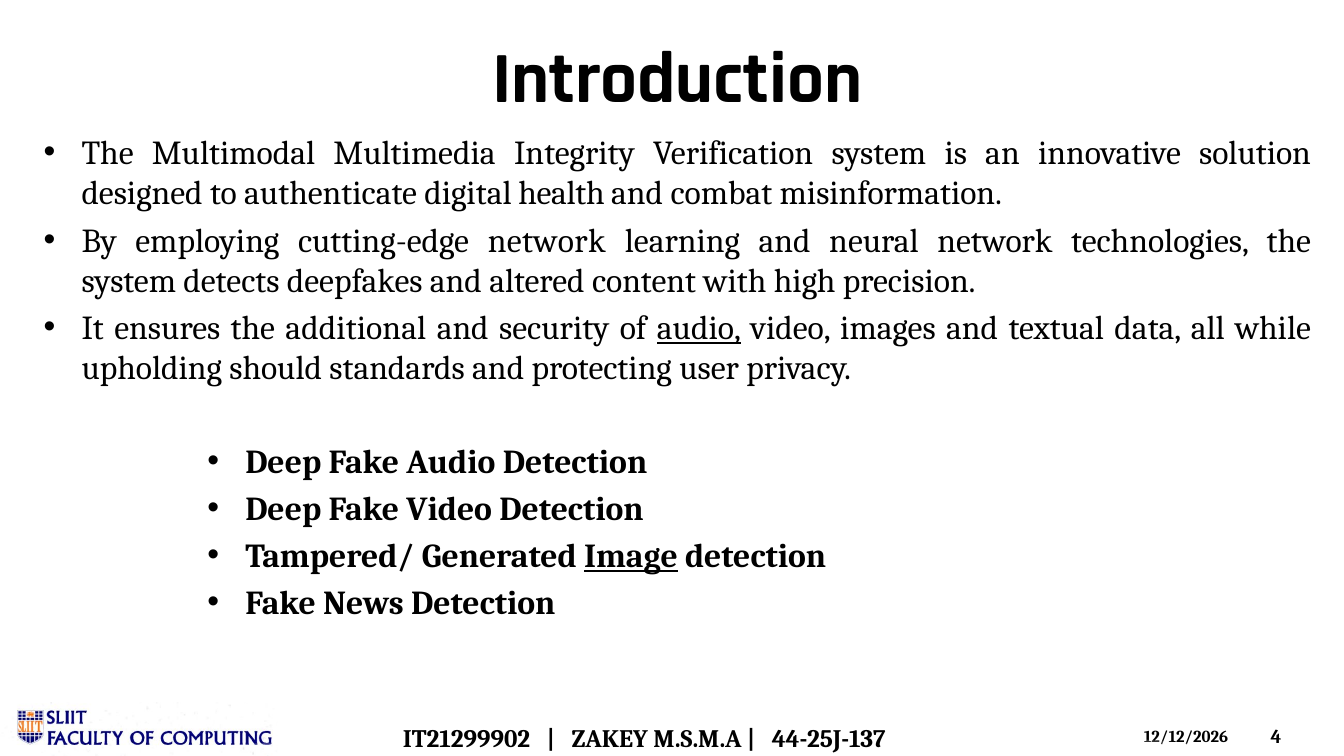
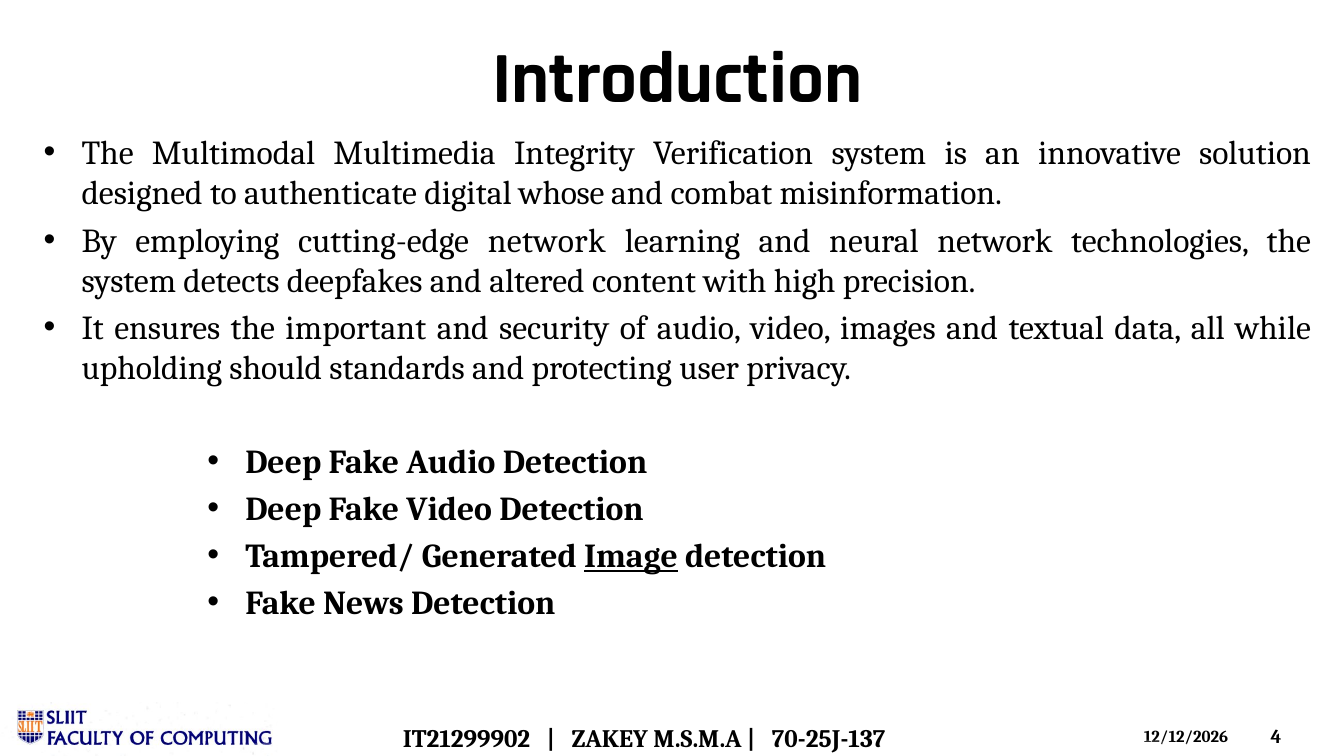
health: health -> whose (562, 194)
additional: additional -> important (356, 328)
audio underline: present -> none (699, 328)
44-25J-137: 44-25J-137 -> 70-25J-137 (829, 740)
